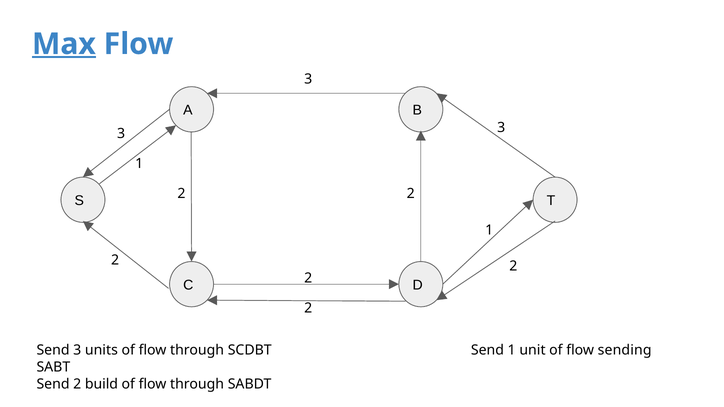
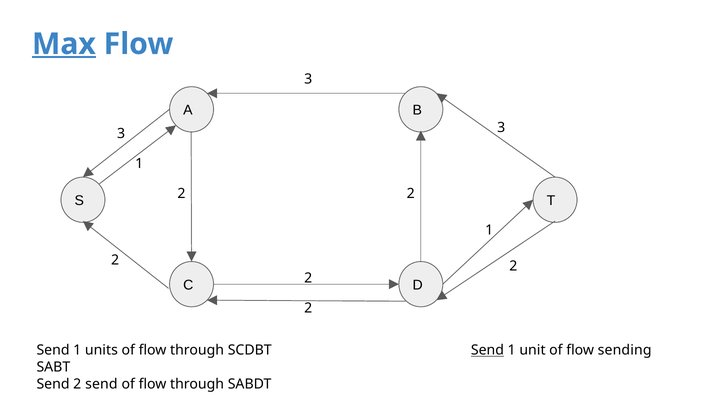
3: 3 -> 1 (77, 350)
Send underline: none -> present (487, 350)
2 build: build -> send (101, 384)
